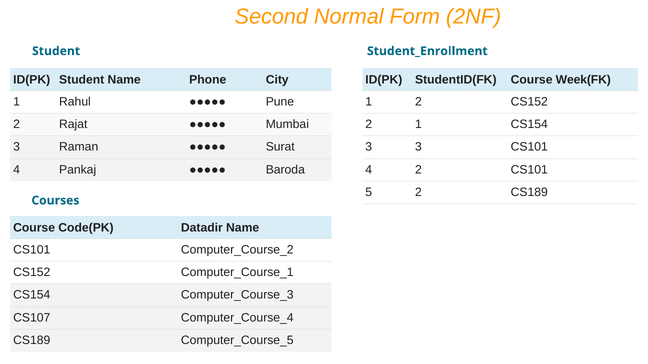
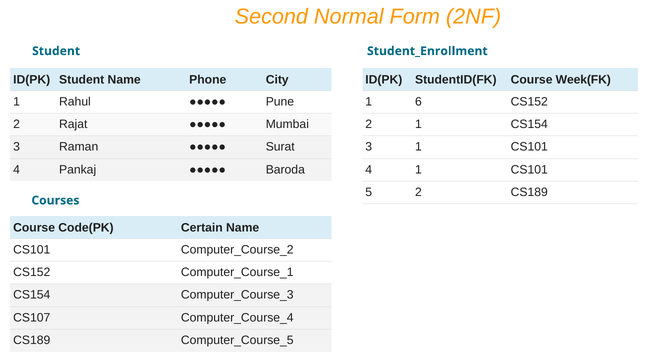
1 2: 2 -> 6 (418, 102)
3 3: 3 -> 1 (418, 147)
4 2: 2 -> 1 (418, 170)
Datadir: Datadir -> Certain (202, 228)
